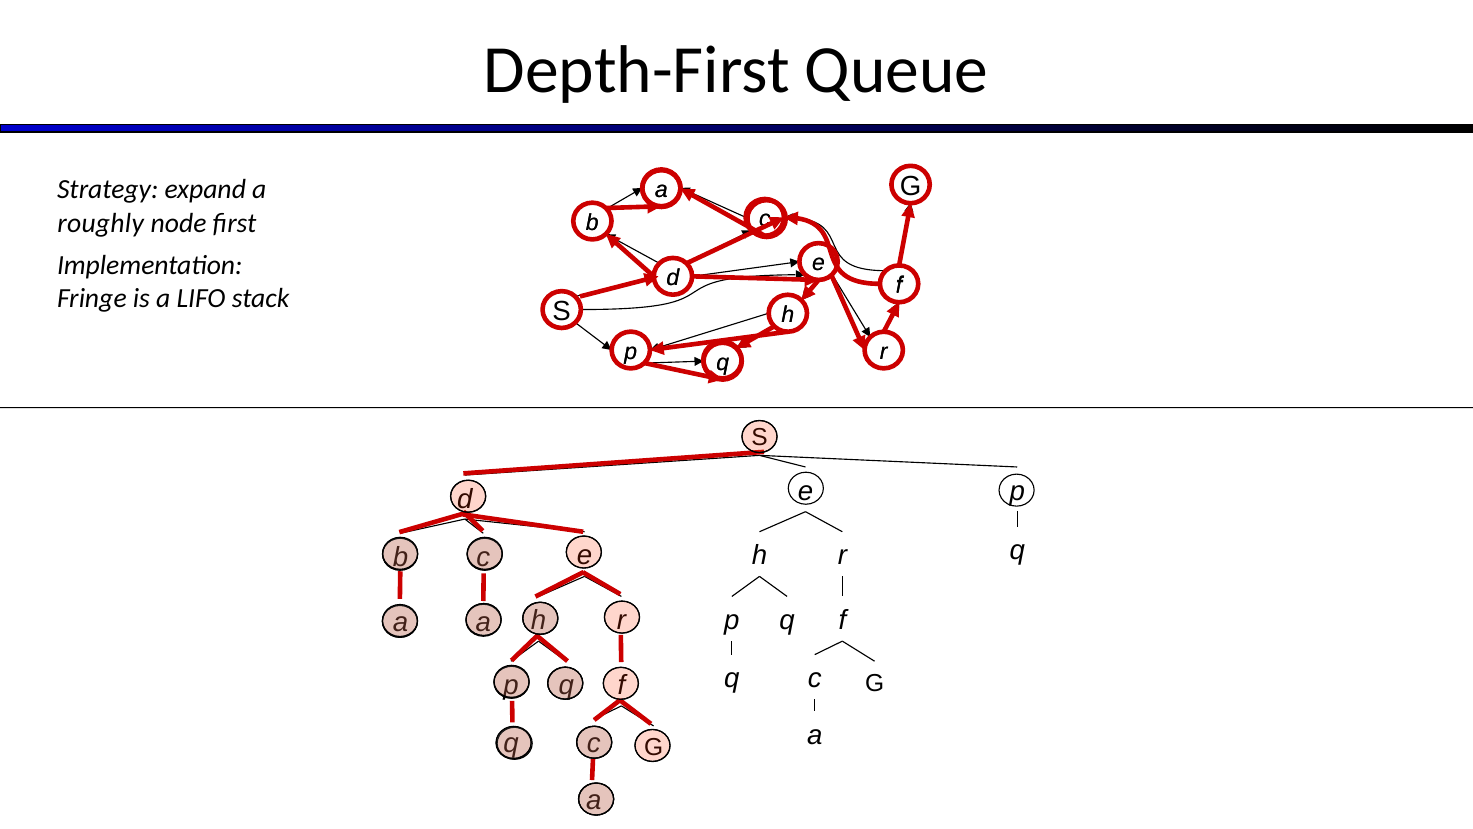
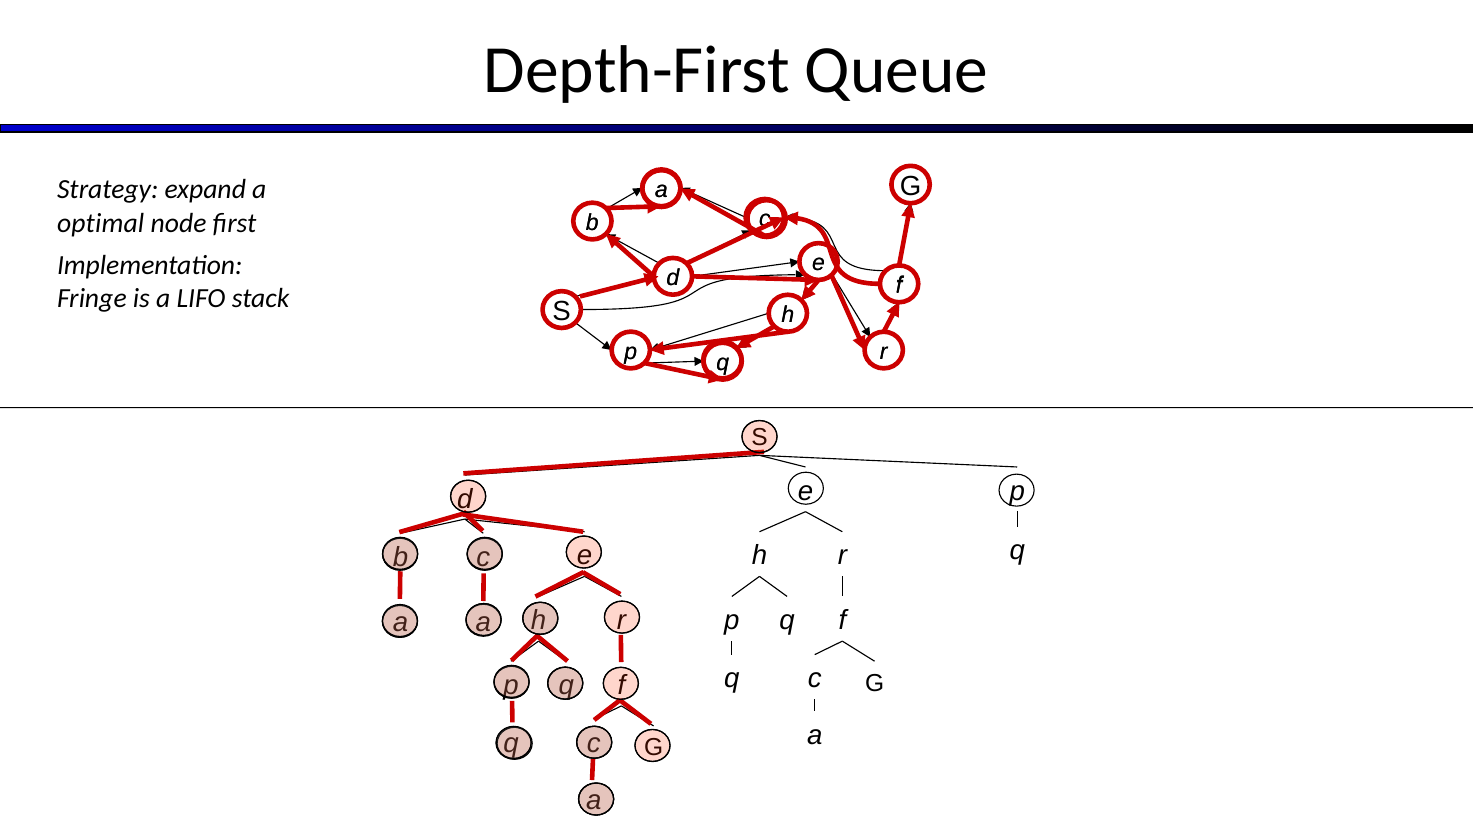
roughly: roughly -> optimal (101, 223)
